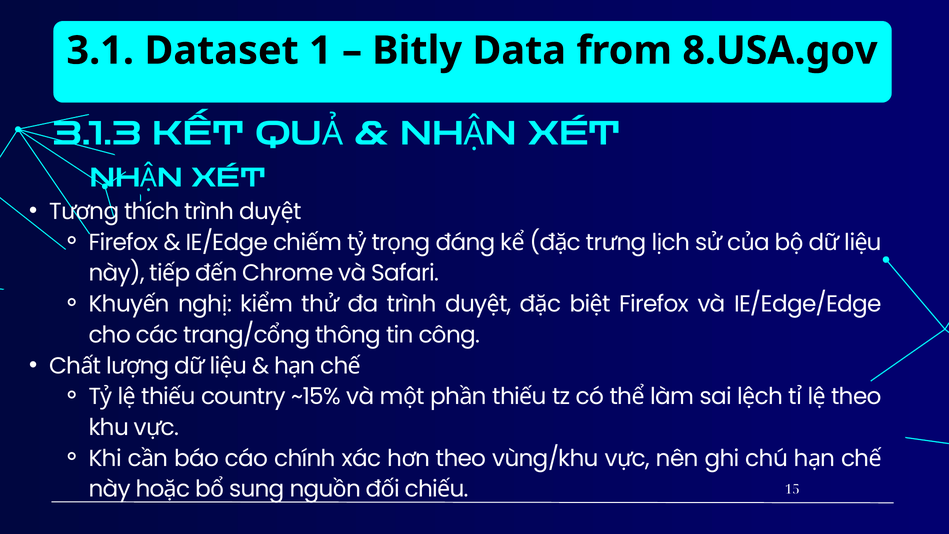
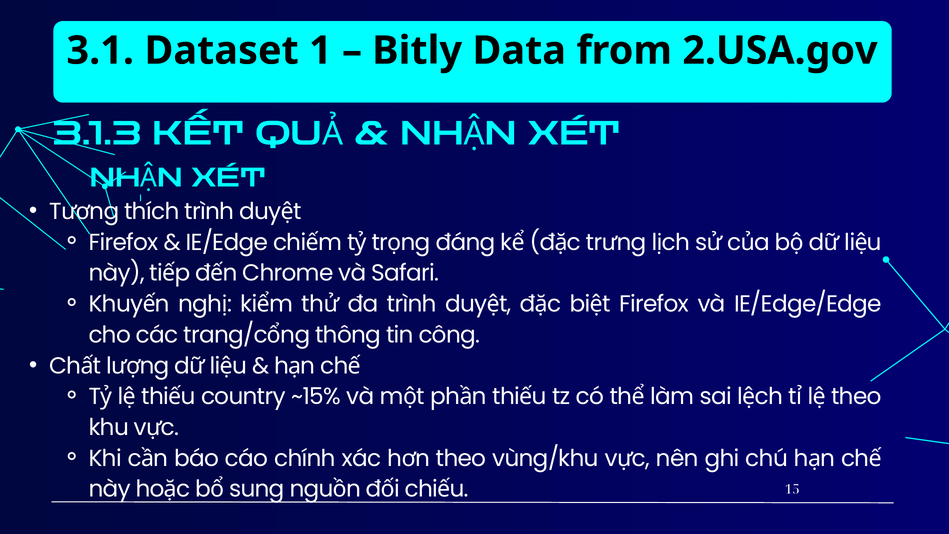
8.USA.gov: 8.USA.gov -> 2.USA.gov (780, 51)
